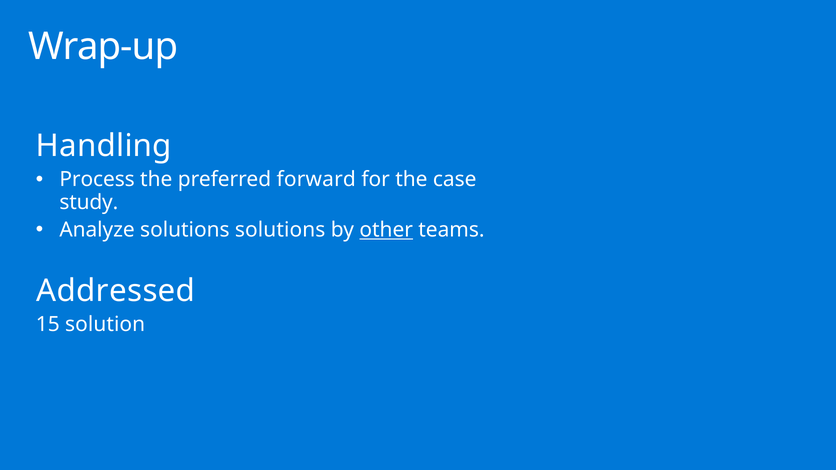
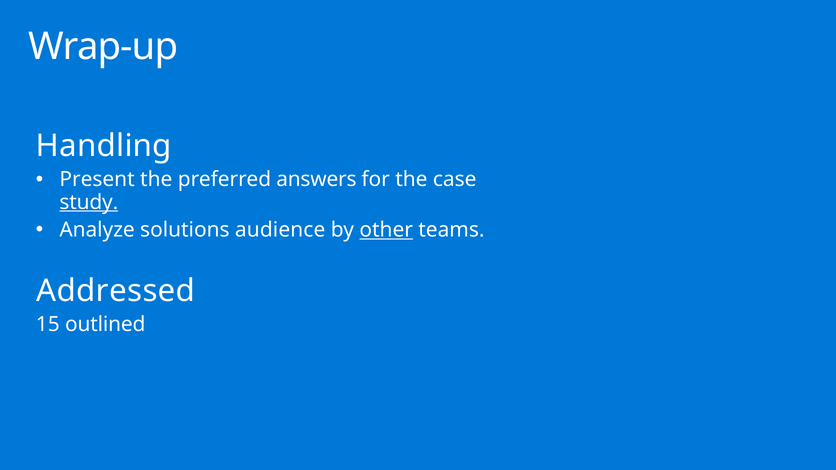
Process: Process -> Present (97, 180)
forward: forward -> answers (316, 180)
study underline: none -> present (89, 202)
solutions solutions: solutions -> audience (280, 230)
solution: solution -> outlined (105, 325)
